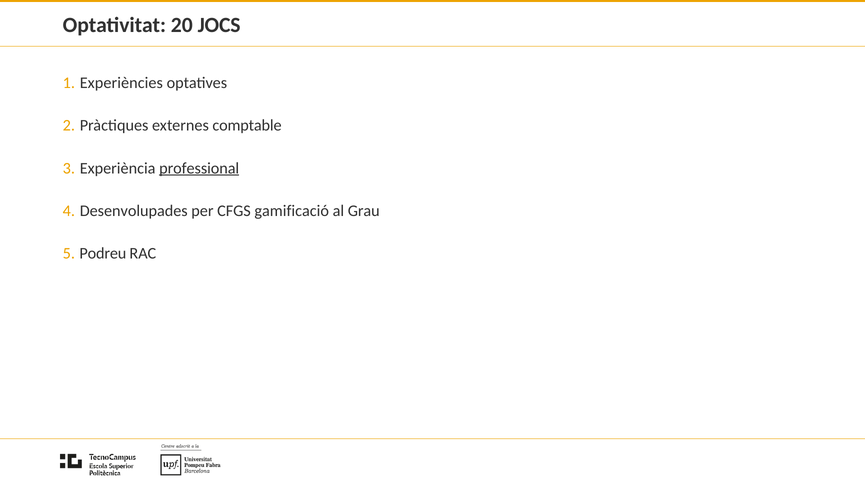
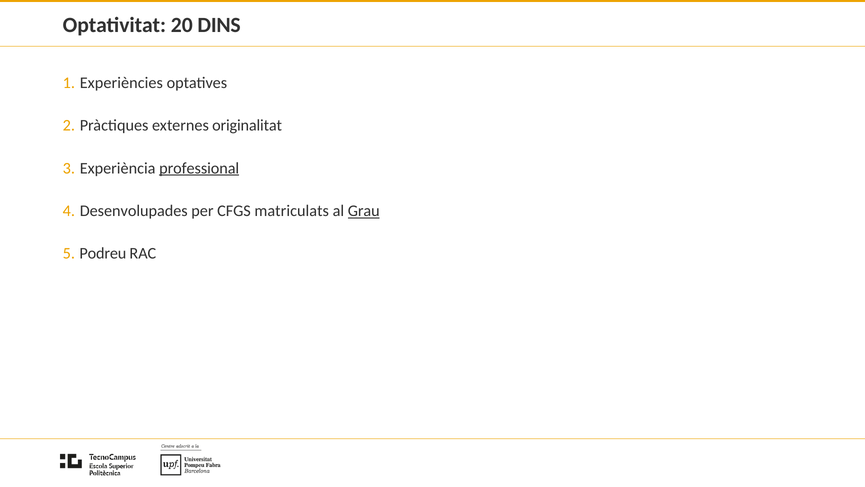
JOCS: JOCS -> DINS (219, 25)
comptable: comptable -> originalitat (247, 125)
gamificació: gamificació -> matriculats (292, 211)
Grau underline: none -> present (364, 211)
